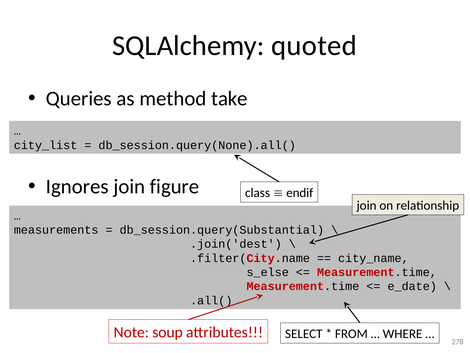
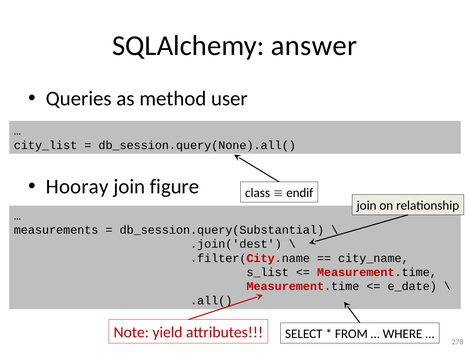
quoted: quoted -> answer (314, 45)
take: take -> user (229, 99)
Ignores: Ignores -> Hooray (77, 186)
s_else: s_else -> s_list (268, 272)
soup: soup -> yield (168, 332)
